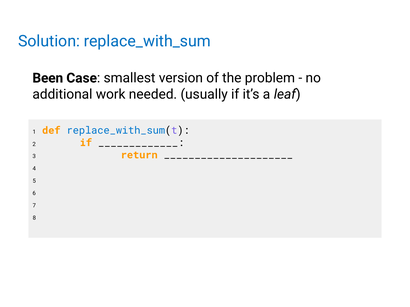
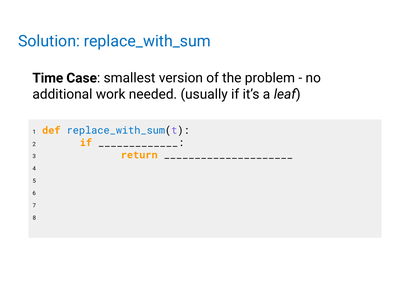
Been: Been -> Time (48, 78)
